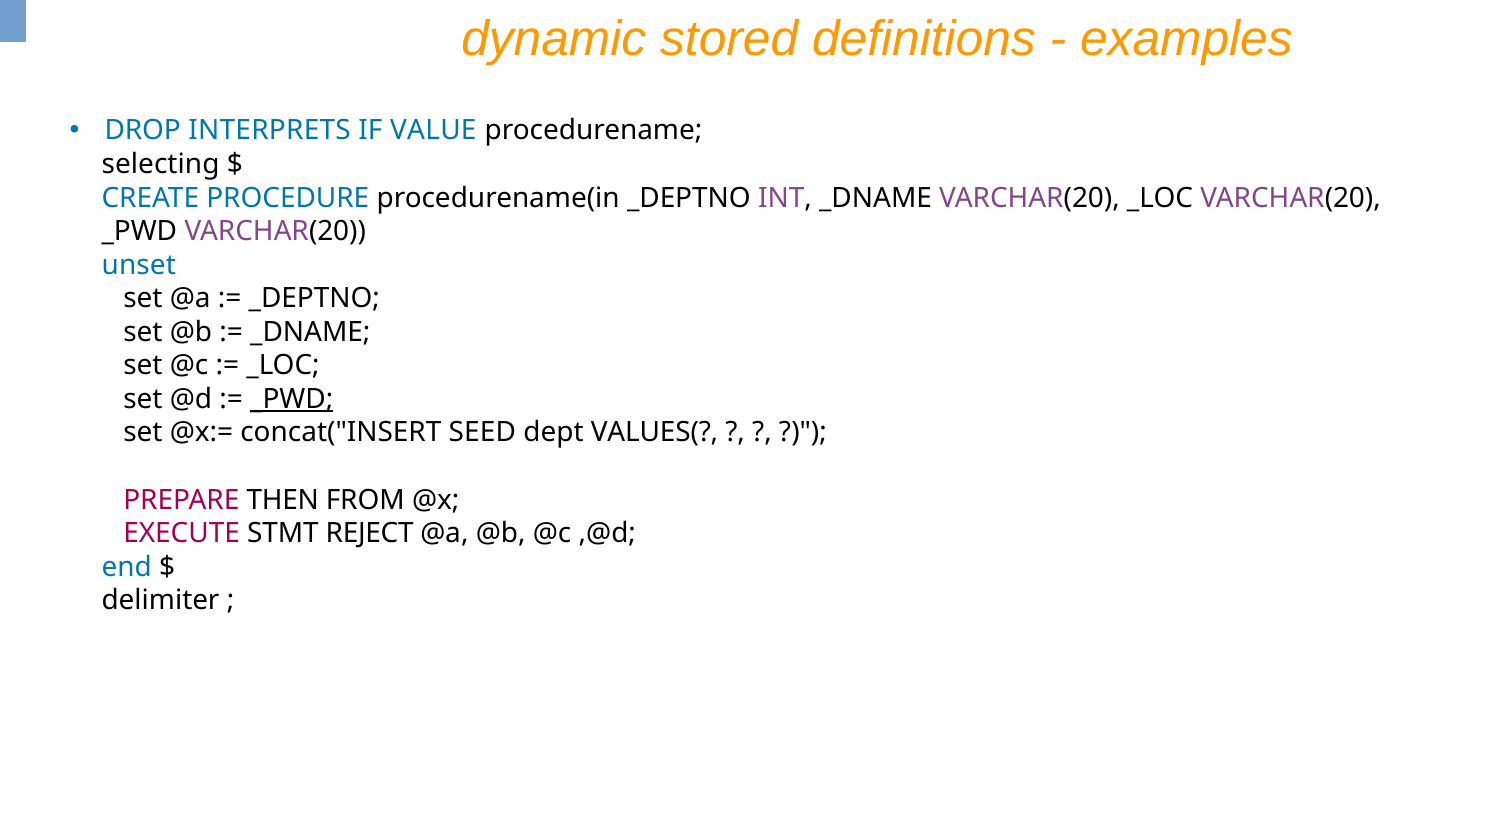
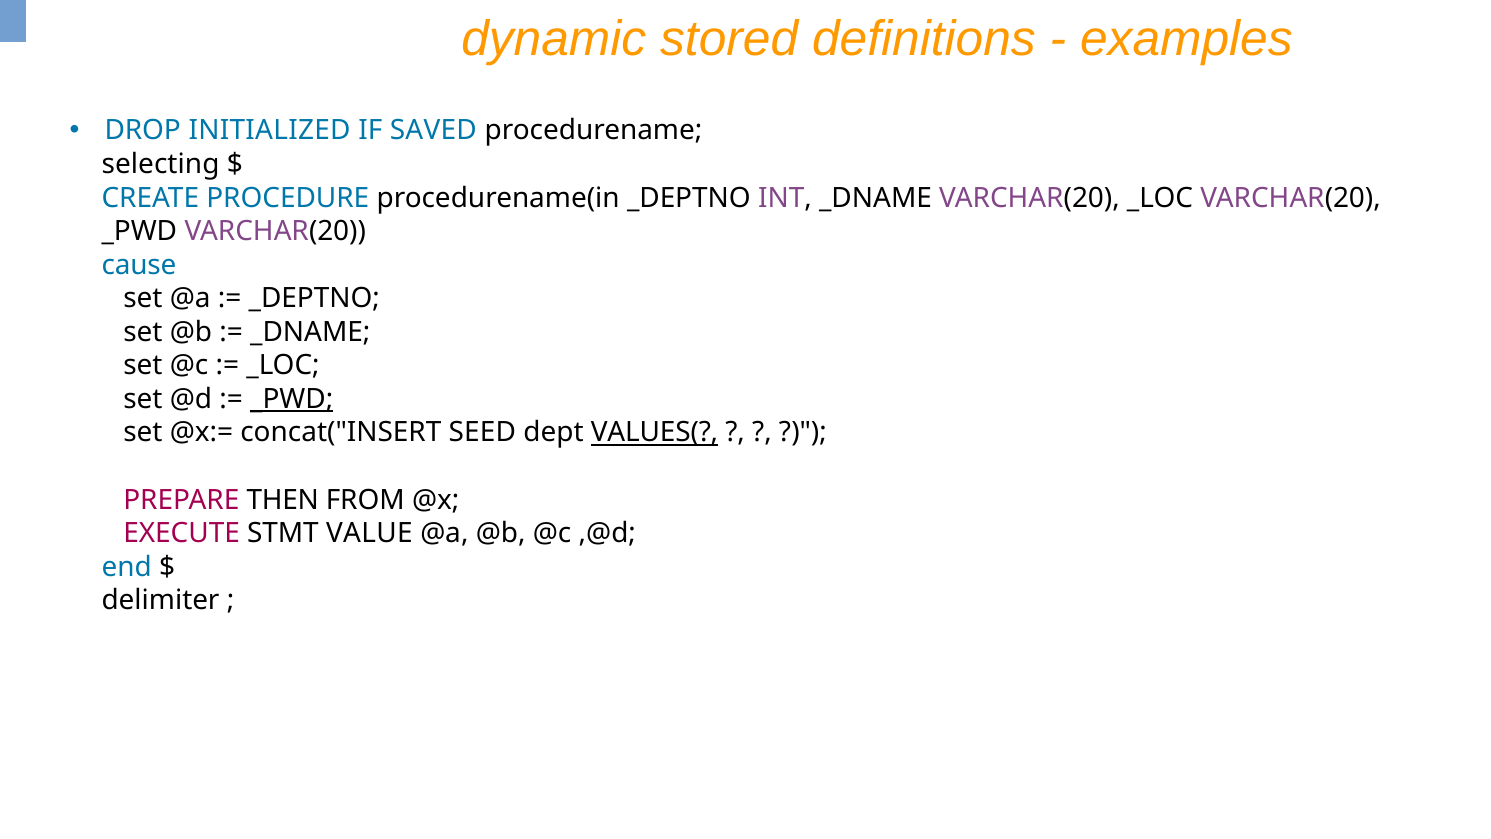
INTERPRETS: INTERPRETS -> INITIALIZED (270, 131)
VALUE: VALUE -> SAVED (433, 131)
unset: unset -> cause (139, 265)
VALUES( underline: none -> present (655, 433)
REJECT: REJECT -> VALUE (369, 533)
